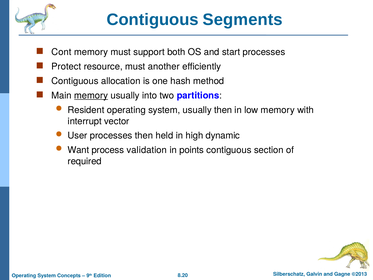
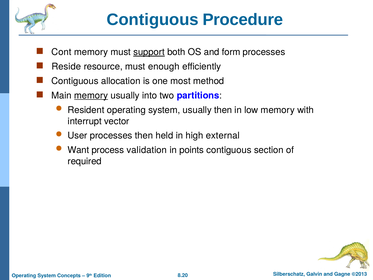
Segments: Segments -> Procedure (243, 20)
support underline: none -> present (149, 52)
start: start -> form (231, 52)
Protect: Protect -> Reside (66, 67)
another: another -> enough (164, 67)
hash: hash -> most (181, 81)
dynamic: dynamic -> external (223, 136)
